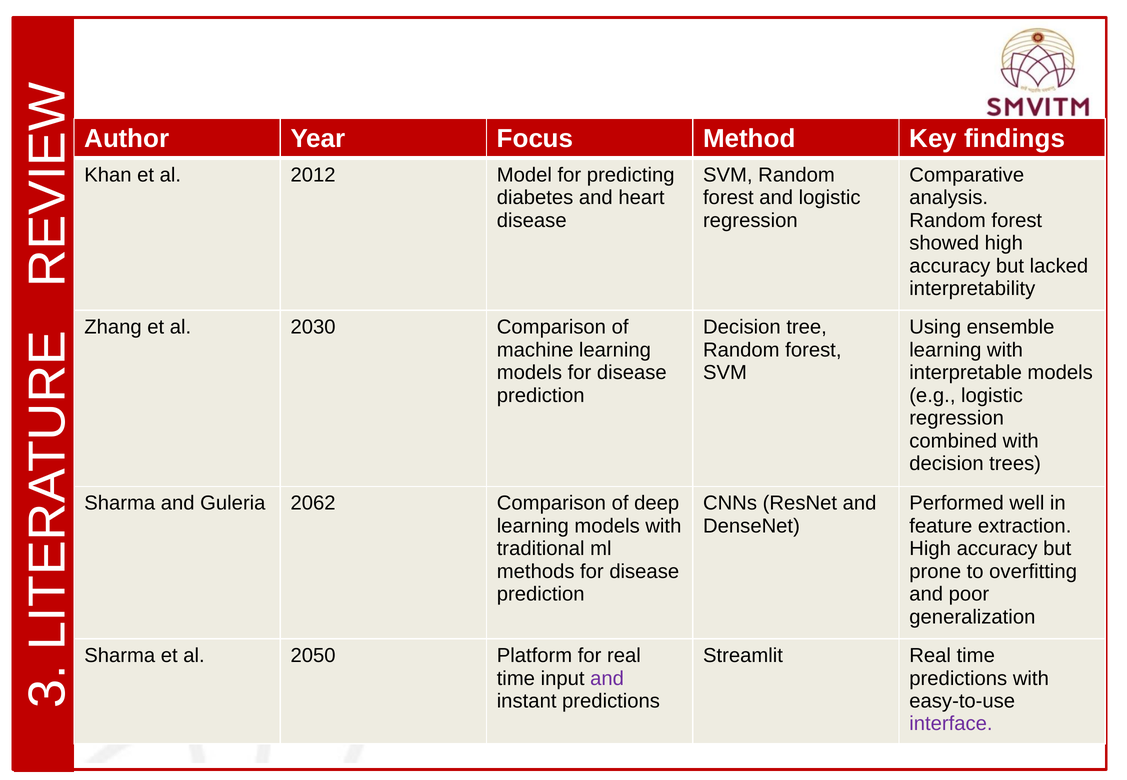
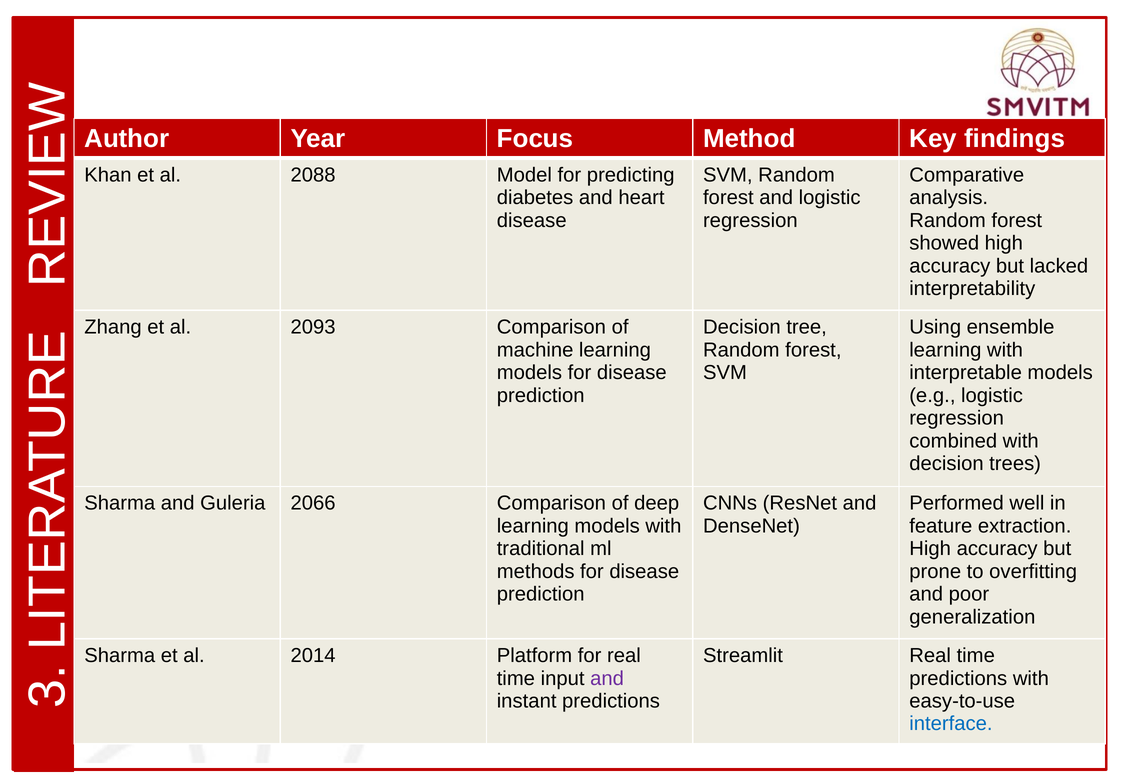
2012: 2012 -> 2088 (313, 175)
2030: 2030 -> 2093 (313, 327)
2062: 2062 -> 2066 (313, 503)
2050: 2050 -> 2014 (313, 656)
interface colour: purple -> blue (951, 724)
